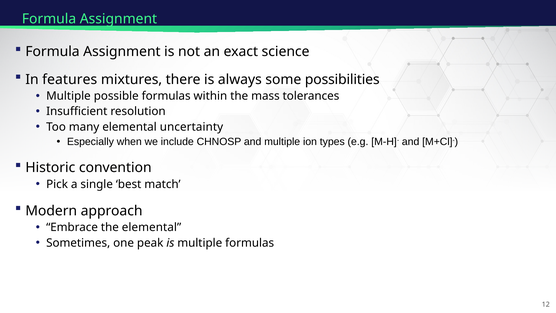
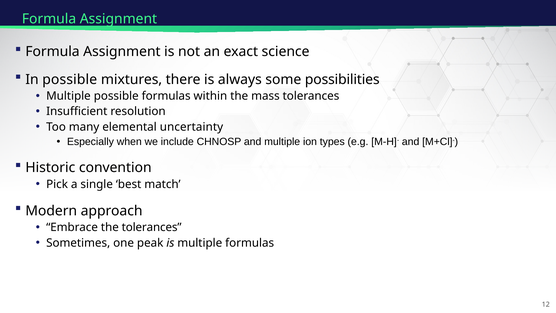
In features: features -> possible (70, 79)
the elemental: elemental -> tolerances (152, 227)
